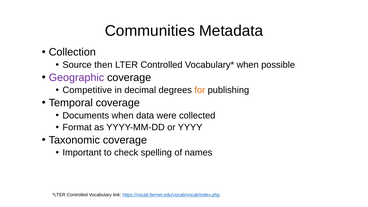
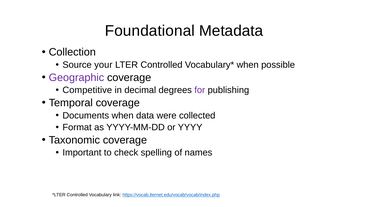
Communities: Communities -> Foundational (150, 31)
then: then -> your (103, 65)
for colour: orange -> purple (200, 90)
